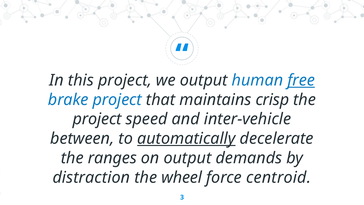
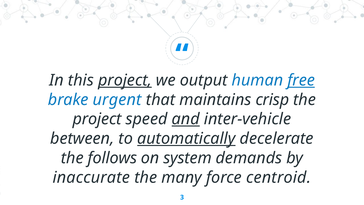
project underline: none -> present (125, 80)
brake project: project -> urgent (117, 100)
and underline: none -> present (186, 119)
ranges: ranges -> follows (112, 158)
on output: output -> system (188, 158)
distraction: distraction -> inaccurate (91, 177)
wheel: wheel -> many (182, 177)
